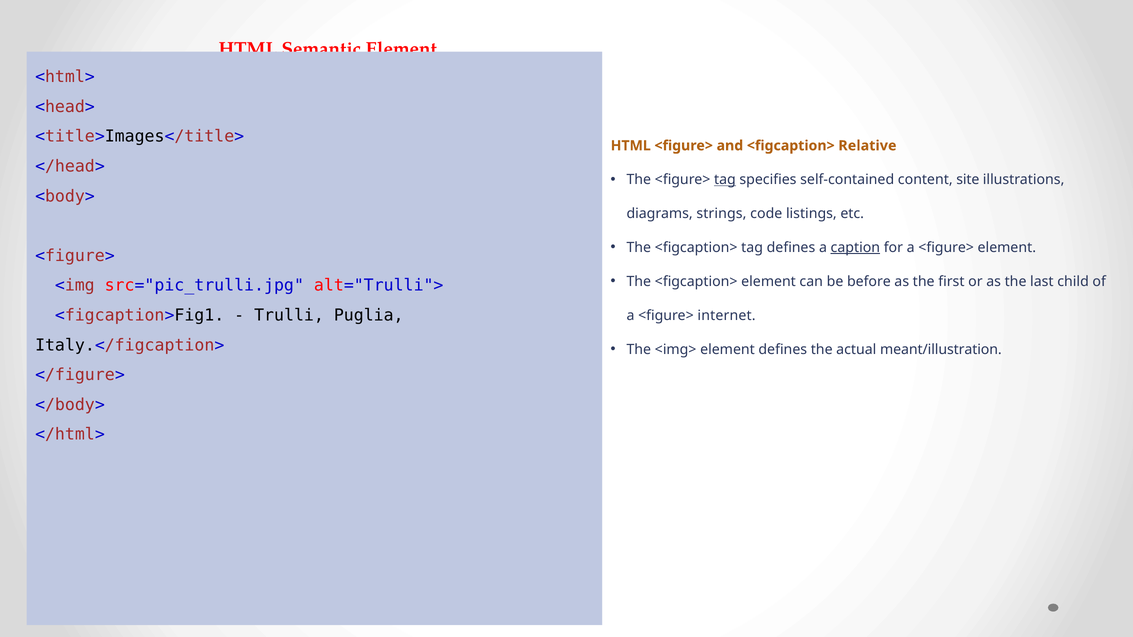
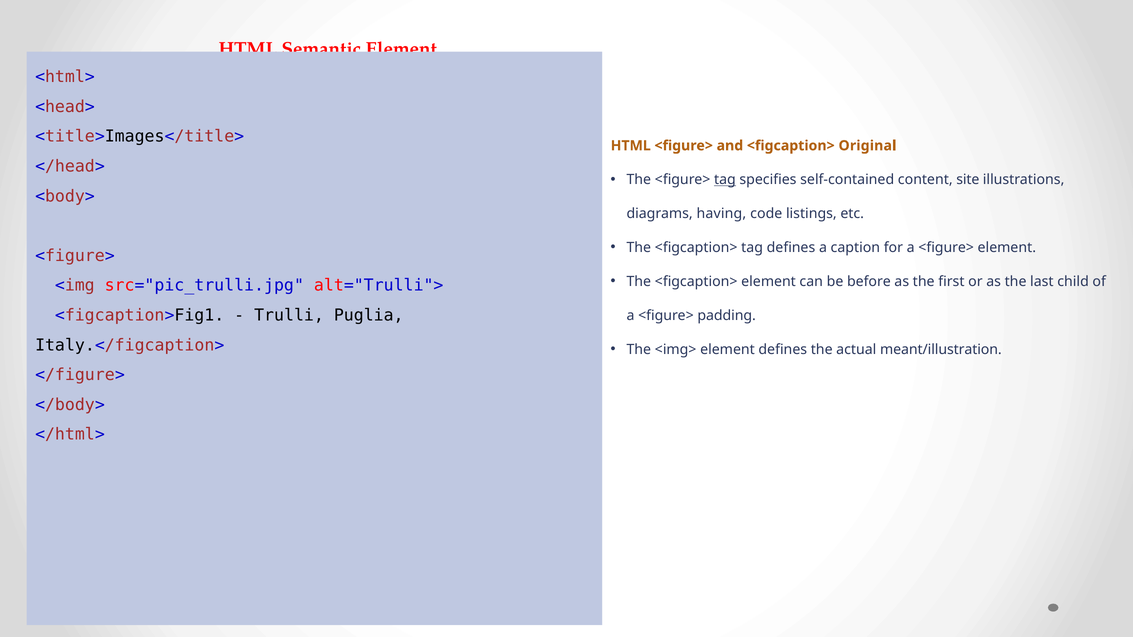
Relative: Relative -> Original (867, 146)
strings: strings -> having (721, 214)
caption underline: present -> none (855, 248)
internet: internet -> padding (727, 316)
